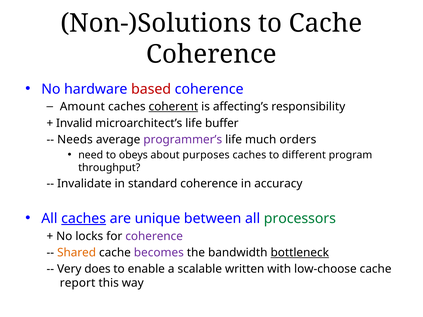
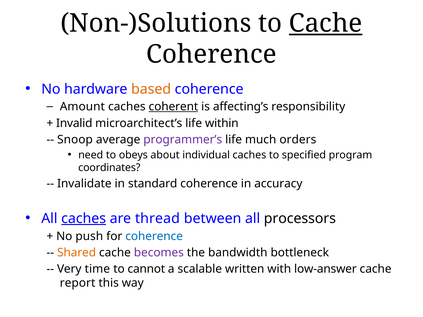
Cache underline: none -> present (326, 23)
based colour: red -> orange (151, 89)
buffer: buffer -> within (222, 123)
Needs: Needs -> Snoop (75, 140)
purposes: purposes -> individual (206, 155)
different: different -> specified (304, 155)
throughput: throughput -> coordinates (109, 168)
unique: unique -> thread (157, 219)
processors colour: green -> black (300, 219)
locks: locks -> push (89, 236)
coherence colour: purple -> blue (154, 236)
bottleneck underline: present -> none (300, 253)
does: does -> time (97, 269)
enable: enable -> cannot (146, 269)
low-choose: low-choose -> low-answer (325, 269)
